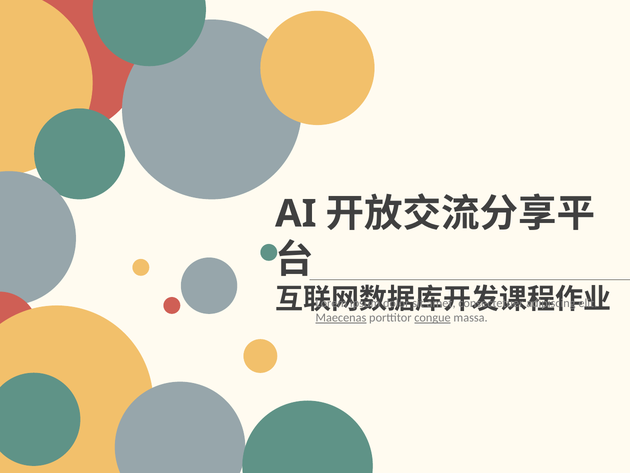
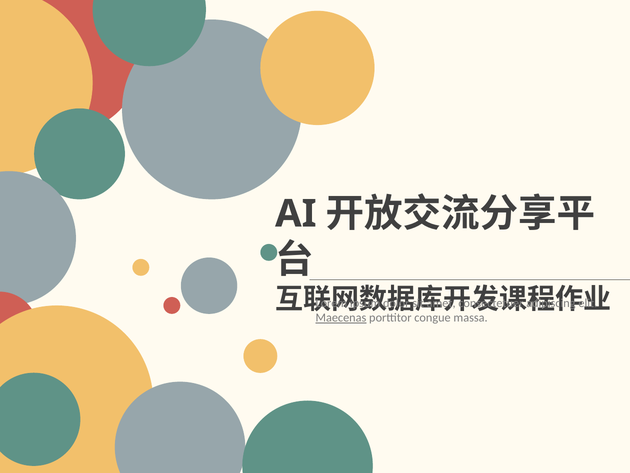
congue underline: present -> none (433, 317)
